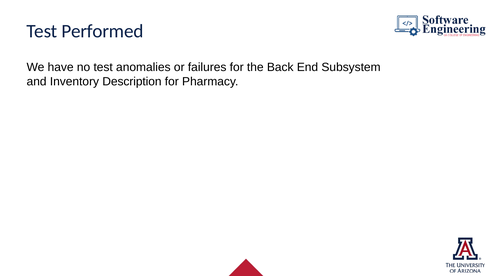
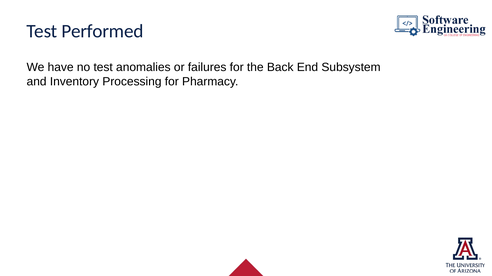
Description: Description -> Processing (132, 82)
